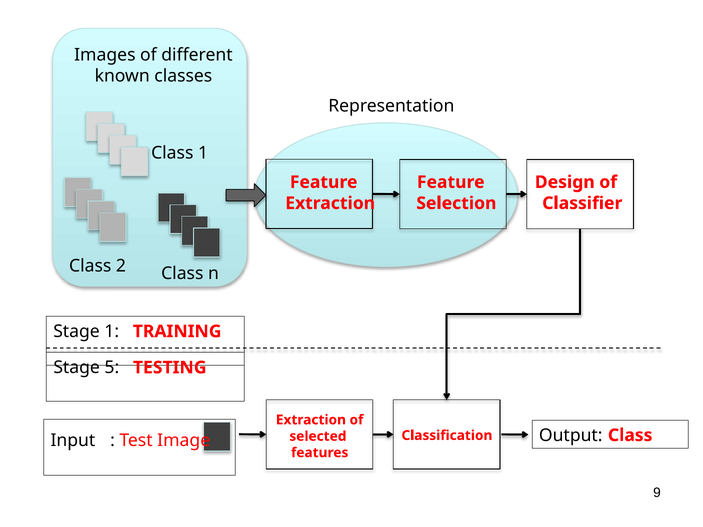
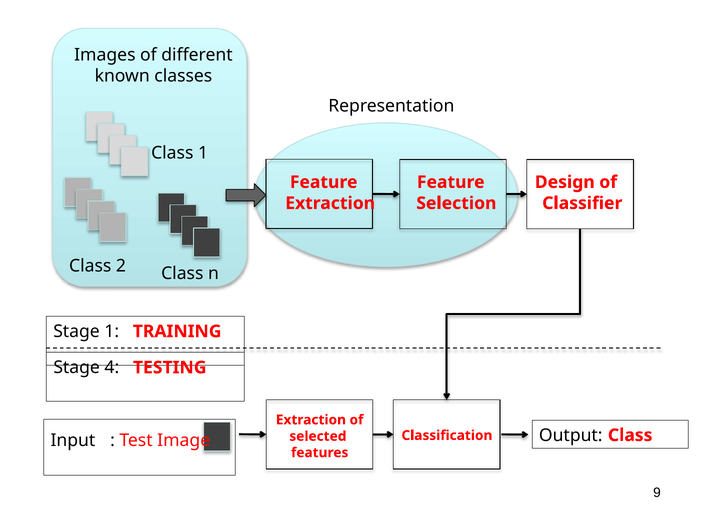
5: 5 -> 4 (112, 368)
